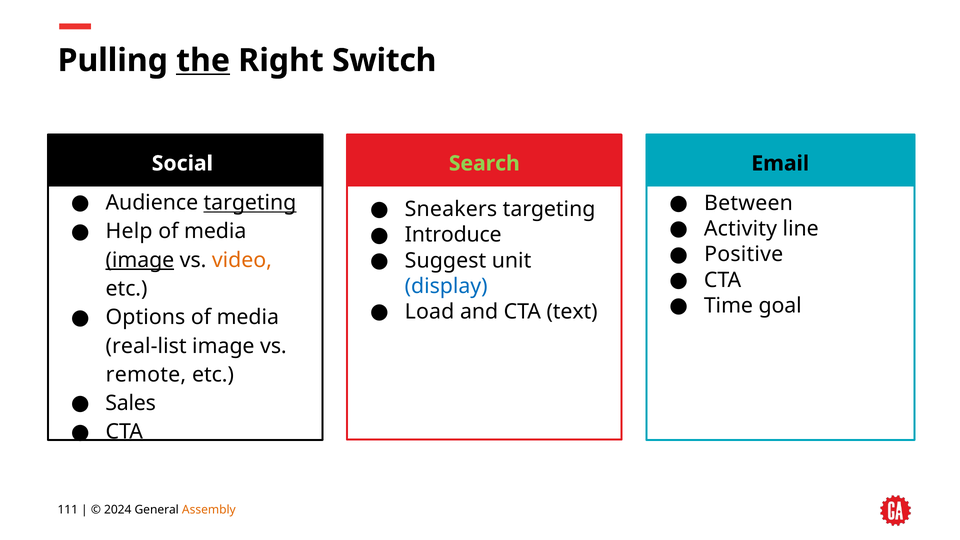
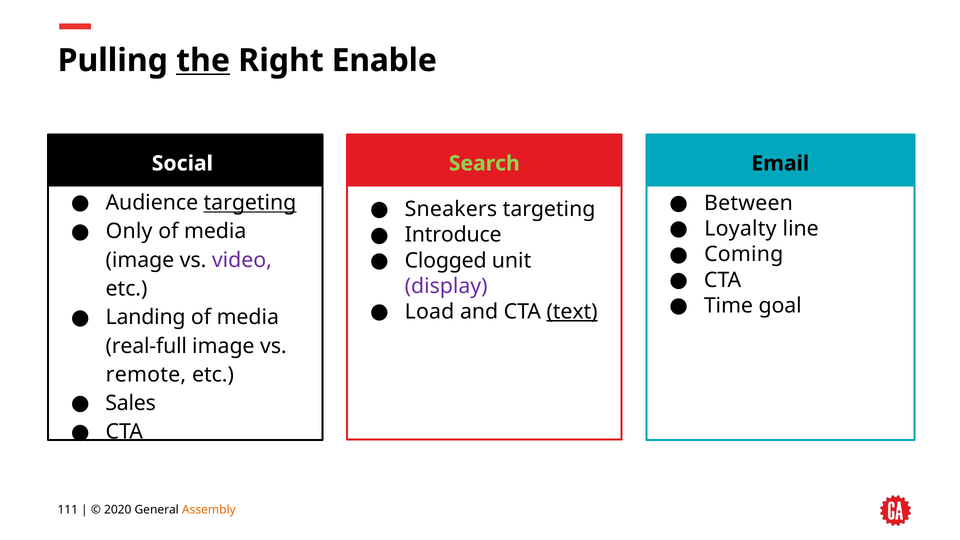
Switch: Switch -> Enable (384, 60)
Activity: Activity -> Loyalty (740, 229)
Help: Help -> Only (129, 231)
Positive: Positive -> Coming (744, 254)
Suggest: Suggest -> Clogged (446, 260)
image underline: present -> none (140, 260)
video colour: orange -> purple (242, 260)
display colour: blue -> purple (446, 286)
text underline: none -> present (572, 312)
Options: Options -> Landing (146, 317)
real-list: real-list -> real-full (146, 346)
2024: 2024 -> 2020 (118, 510)
